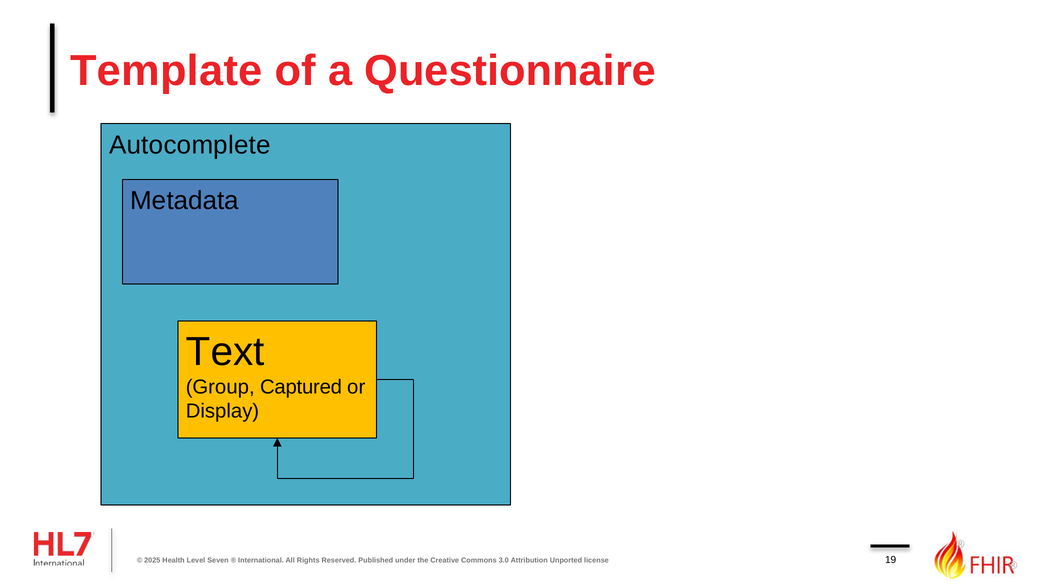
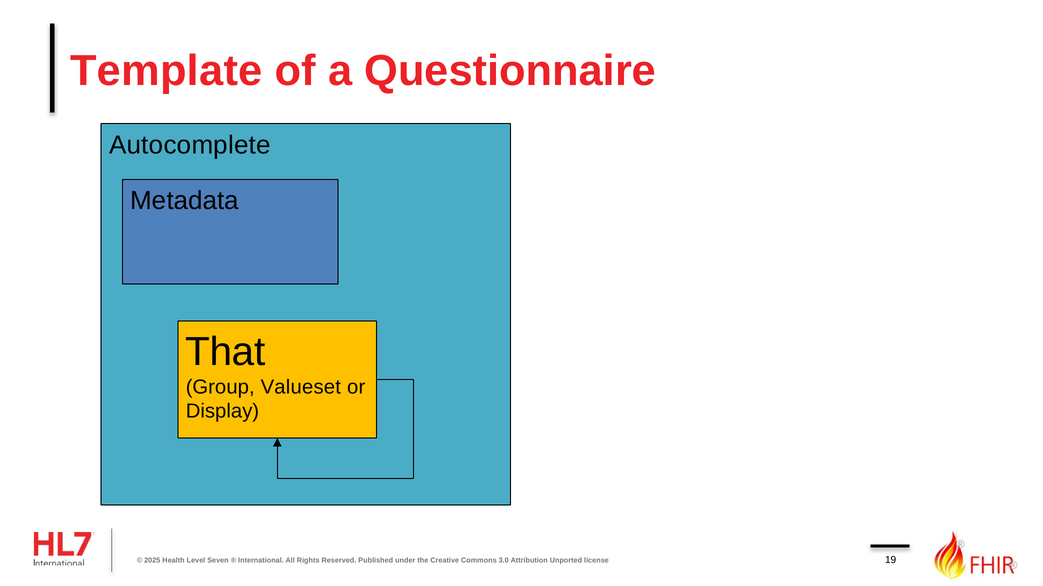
Text: Text -> That (225, 352)
Captured: Captured -> Valueset (301, 387)
